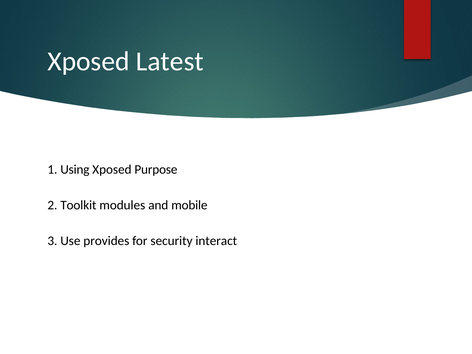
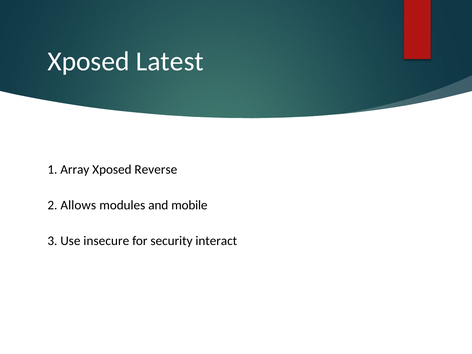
Using: Using -> Array (75, 170)
Purpose: Purpose -> Reverse (156, 170)
Toolkit: Toolkit -> Allows (78, 205)
provides: provides -> insecure (106, 241)
